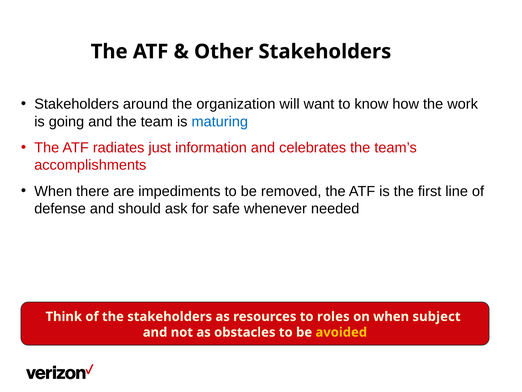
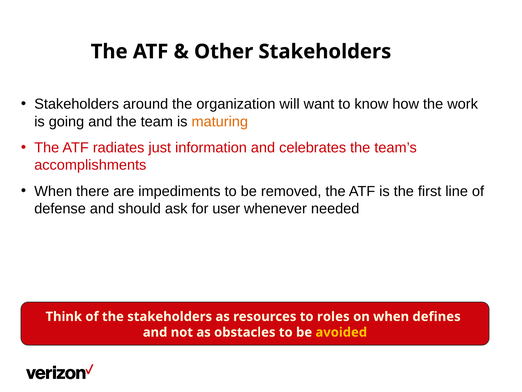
maturing colour: blue -> orange (220, 121)
safe: safe -> user (226, 208)
subject: subject -> defines (437, 316)
